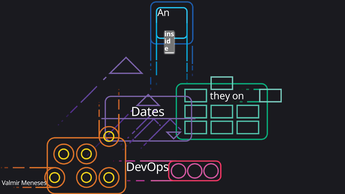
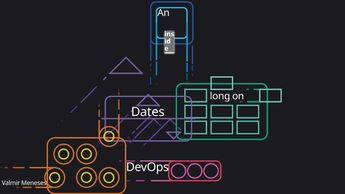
they: they -> long (220, 96)
